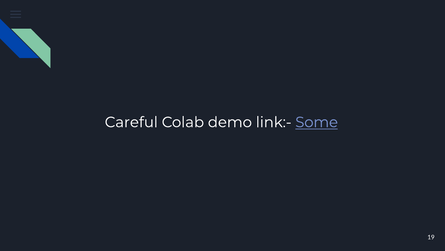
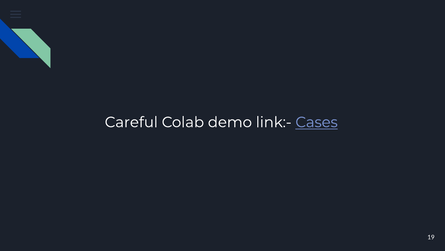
Some: Some -> Cases (317, 122)
